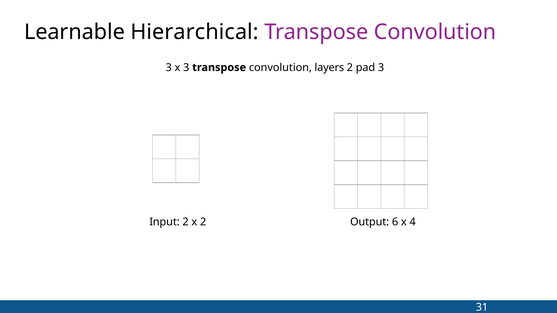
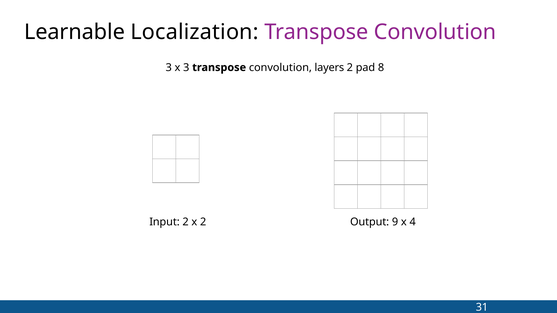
Hierarchical: Hierarchical -> Localization (195, 32)
pad 3: 3 -> 8 (381, 68)
6: 6 -> 9 (395, 222)
